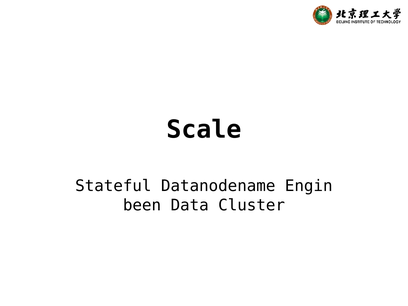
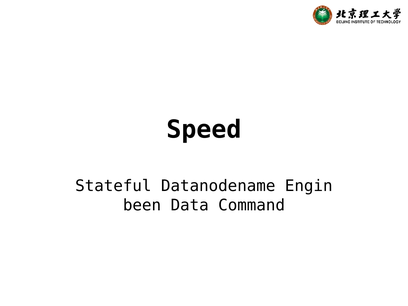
Scale: Scale -> Speed (204, 130)
Cluster: Cluster -> Command (252, 205)
